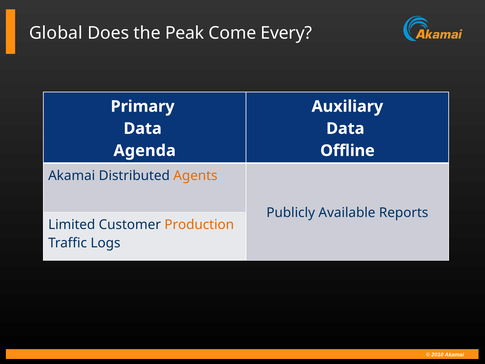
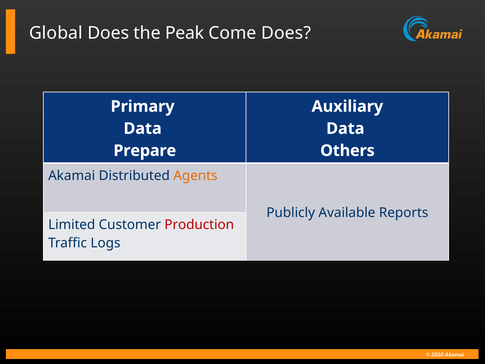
Come Every: Every -> Does (286, 33)
Agenda: Agenda -> Prepare (145, 151)
Offline: Offline -> Others (347, 151)
Production colour: orange -> red (199, 224)
